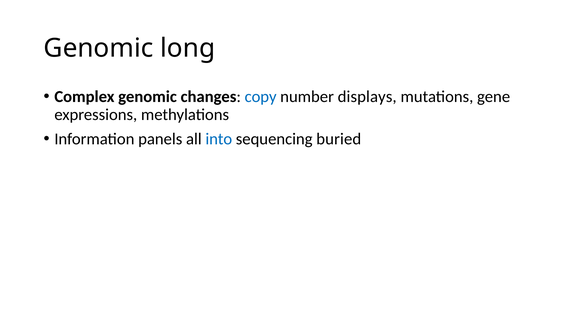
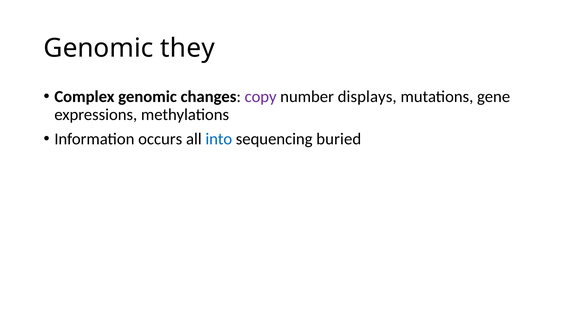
long: long -> they (188, 48)
copy colour: blue -> purple (261, 97)
panels: panels -> occurs (160, 139)
